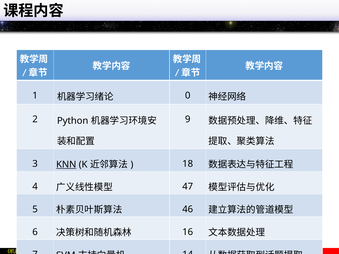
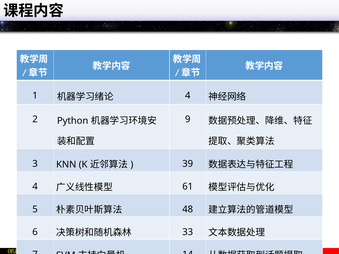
0: 0 -> 4 (188, 96)
KNN underline: present -> none (66, 165)
18: 18 -> 39 (188, 164)
47: 47 -> 61 (188, 187)
46: 46 -> 48 (188, 209)
16: 16 -> 33 (188, 232)
